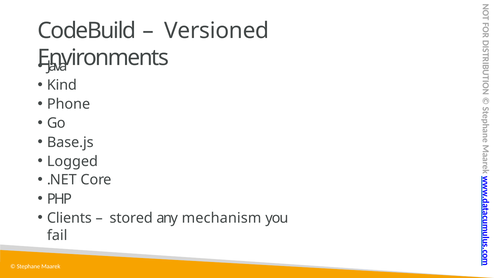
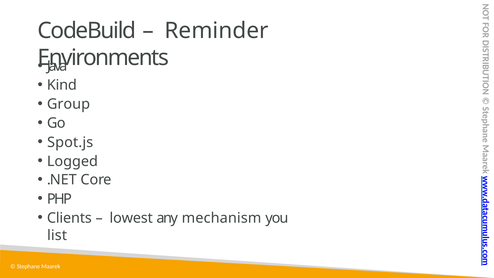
Versioned: Versioned -> Reminder (217, 31)
Phone: Phone -> Group (68, 104)
Base.js: Base.js -> Spot.js (70, 142)
stored: stored -> lowest (131, 218)
fail: fail -> list (57, 235)
